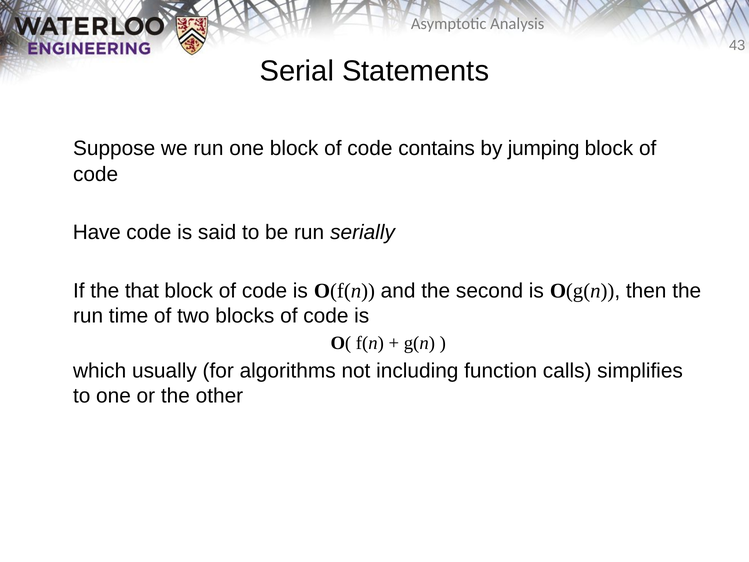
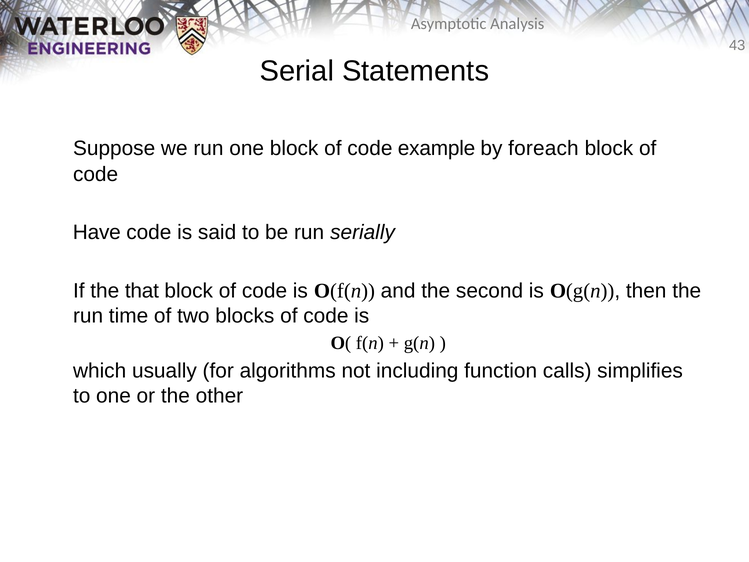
contains: contains -> example (437, 148)
jumping: jumping -> foreach (543, 148)
